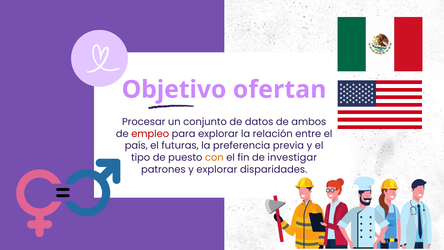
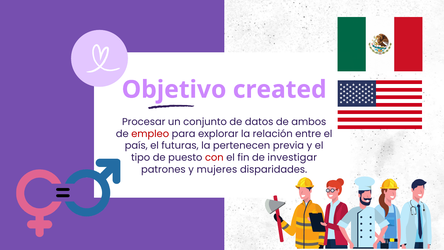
ofertan: ofertan -> created (280, 89)
preferencia: preferencia -> pertenecen (242, 146)
con colour: orange -> red (214, 157)
y explorar: explorar -> mujeres (217, 169)
